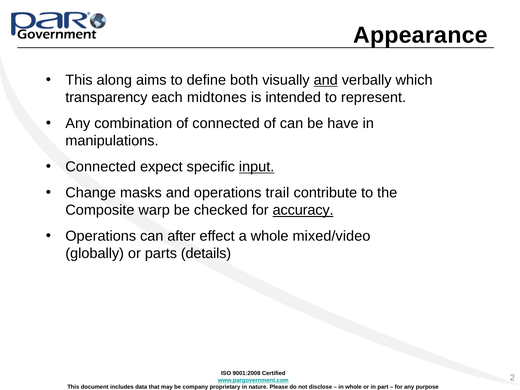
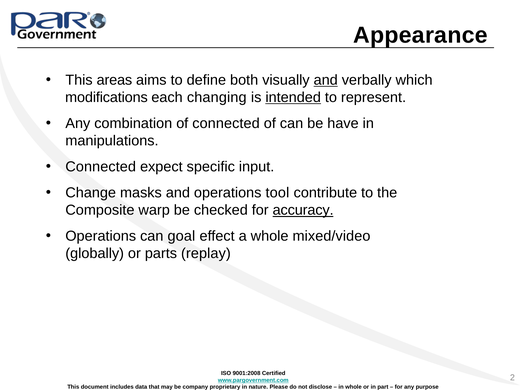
along: along -> areas (114, 80)
transparency: transparency -> modifications (106, 98)
midtones: midtones -> changing (217, 98)
intended underline: none -> present (293, 98)
input underline: present -> none (257, 167)
trail: trail -> tool (277, 193)
after: after -> goal (181, 236)
details: details -> replay (206, 254)
